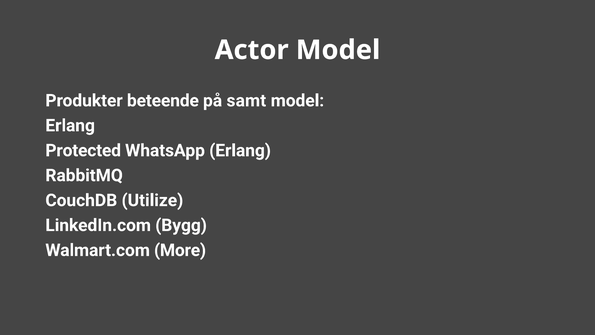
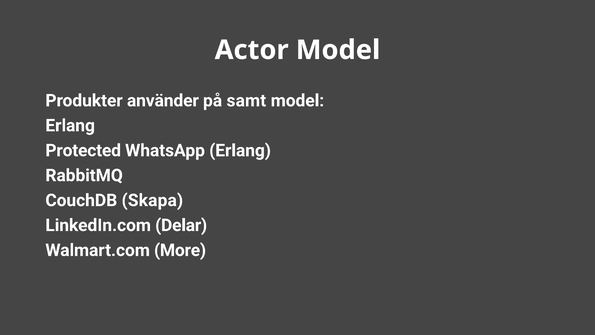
beteende: beteende -> använder (163, 101)
Utilize: Utilize -> Skapa (152, 200)
Bygg: Bygg -> Delar (181, 225)
